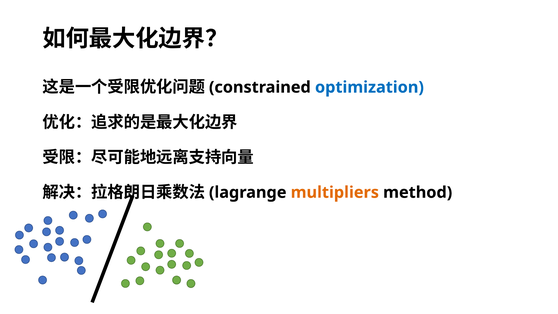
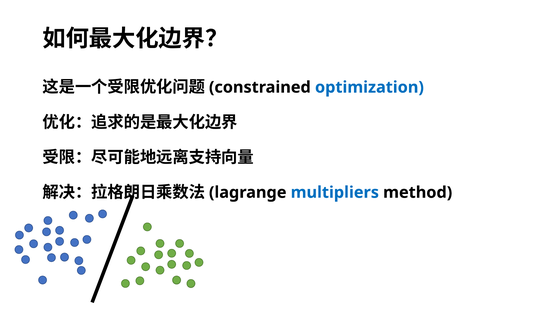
multipliers colour: orange -> blue (335, 192)
